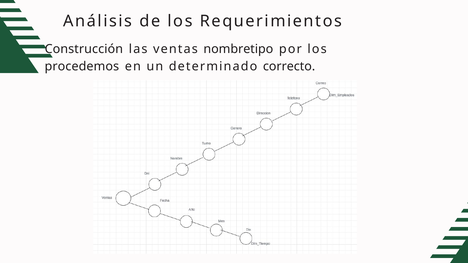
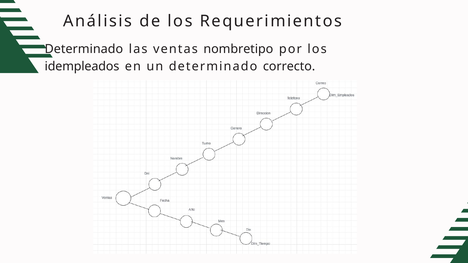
Construcción: Construcción -> Determinado (84, 49)
procedemos: procedemos -> idempleados (82, 66)
